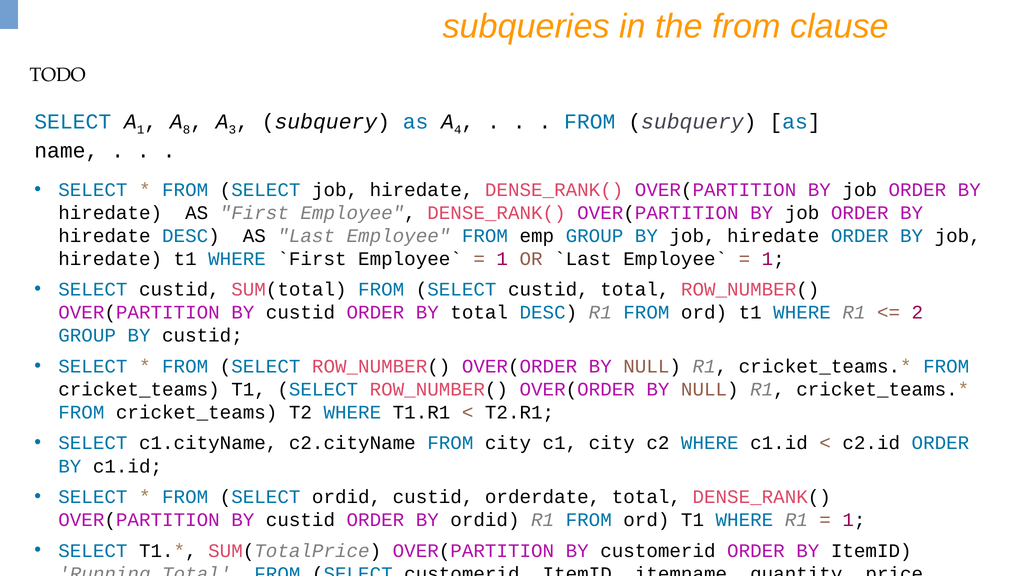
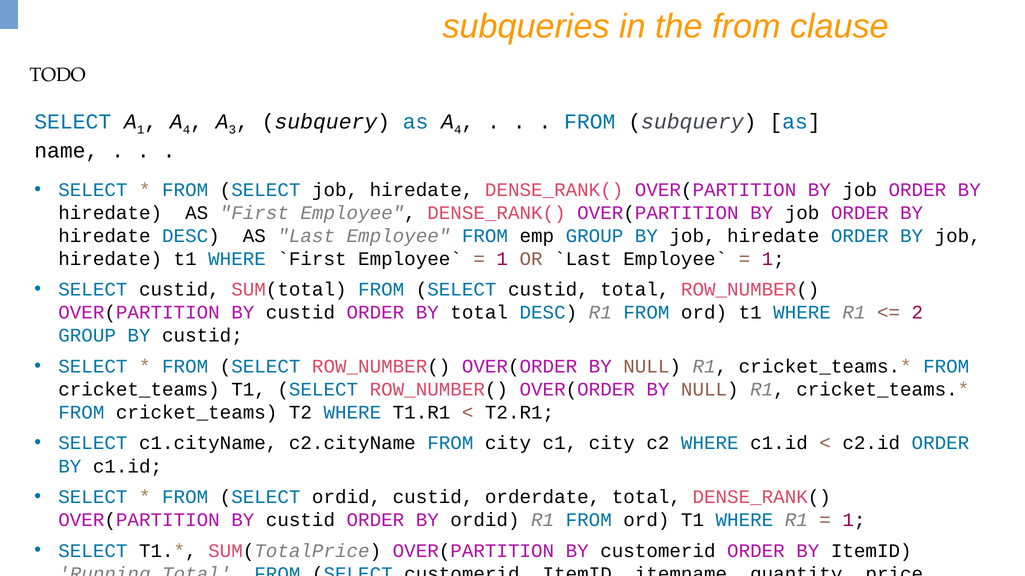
8: 8 -> 4 (186, 130)
